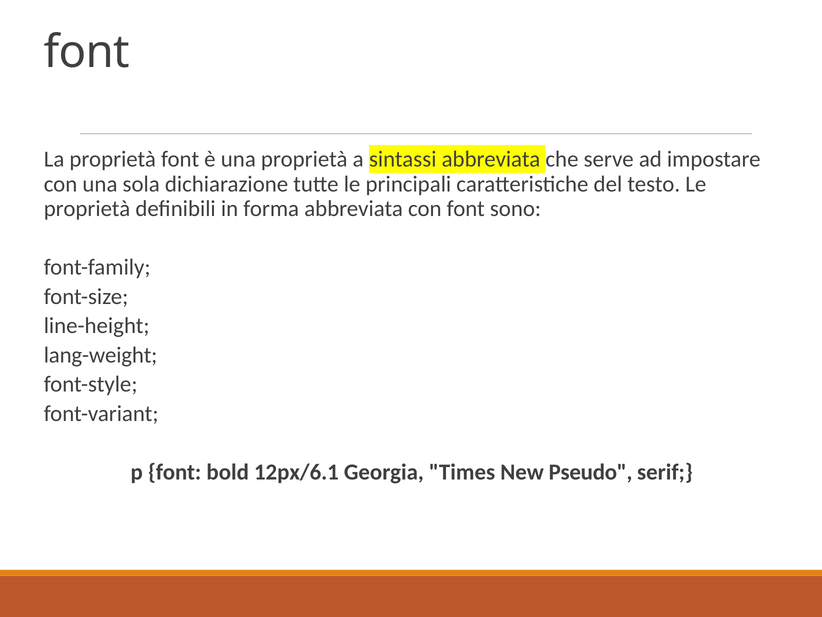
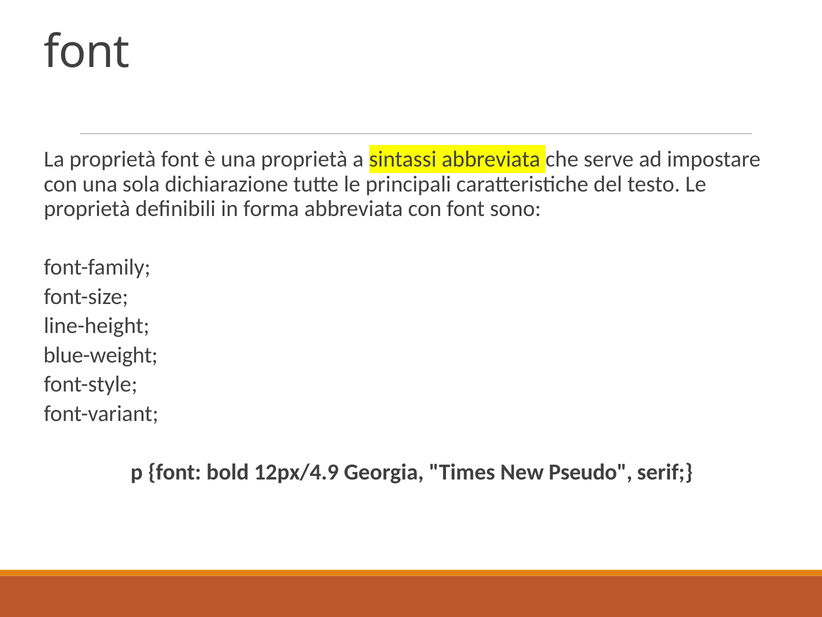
lang-weight: lang-weight -> blue-weight (101, 355)
12px/6.1: 12px/6.1 -> 12px/4.9 (296, 472)
